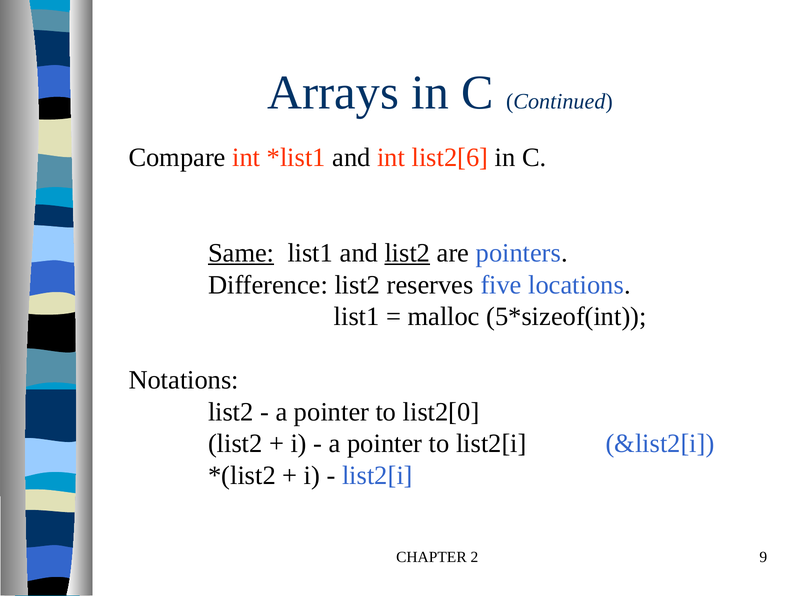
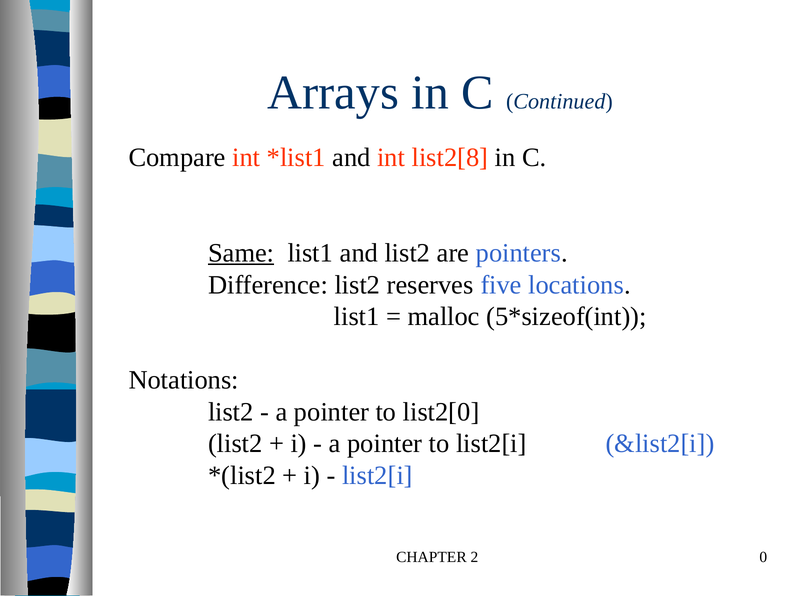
list2[6: list2[6 -> list2[8 (450, 158)
list2 underline: present -> none (407, 253)
9: 9 -> 0 (763, 558)
